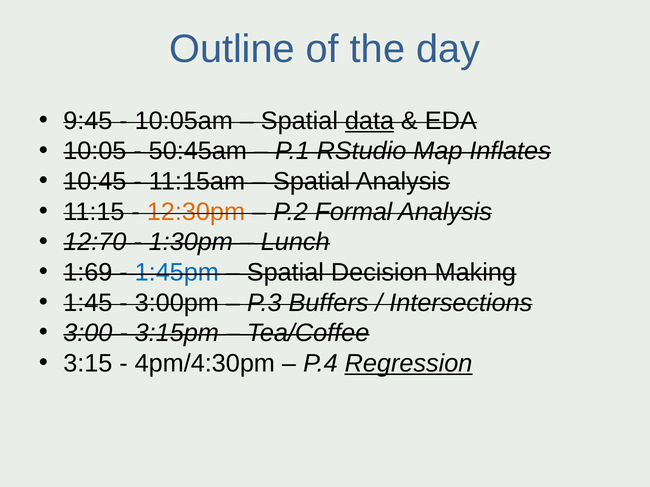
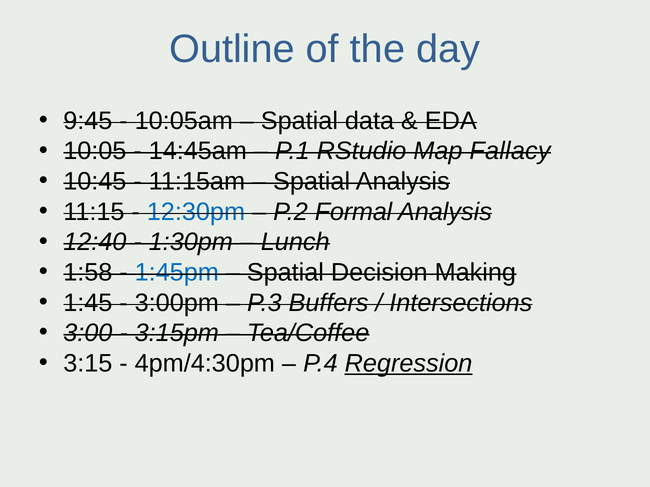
data underline: present -> none (370, 121)
50:45am: 50:45am -> 14:45am (198, 151)
Inflates: Inflates -> Fallacy (510, 151)
12:30pm colour: orange -> blue (196, 212)
12:70: 12:70 -> 12:40 (95, 242)
1:69: 1:69 -> 1:58 (88, 273)
